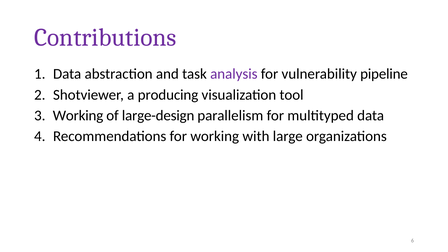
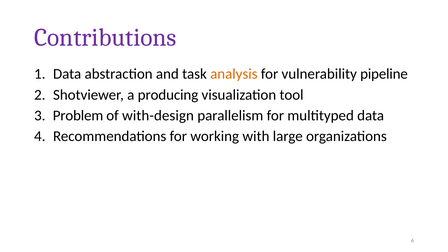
analysis colour: purple -> orange (234, 74)
Working: Working -> Problem (78, 116)
large-design: large-design -> with-design (158, 116)
